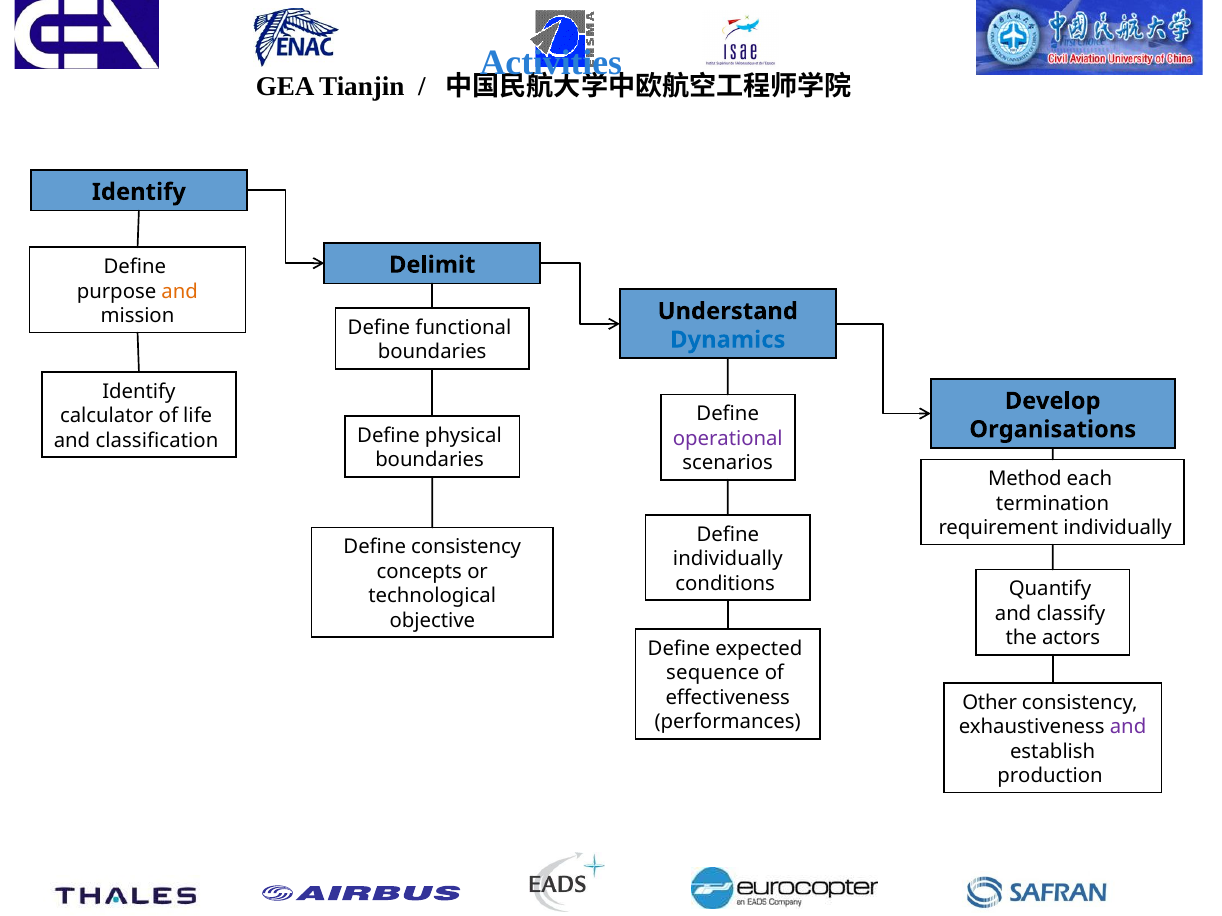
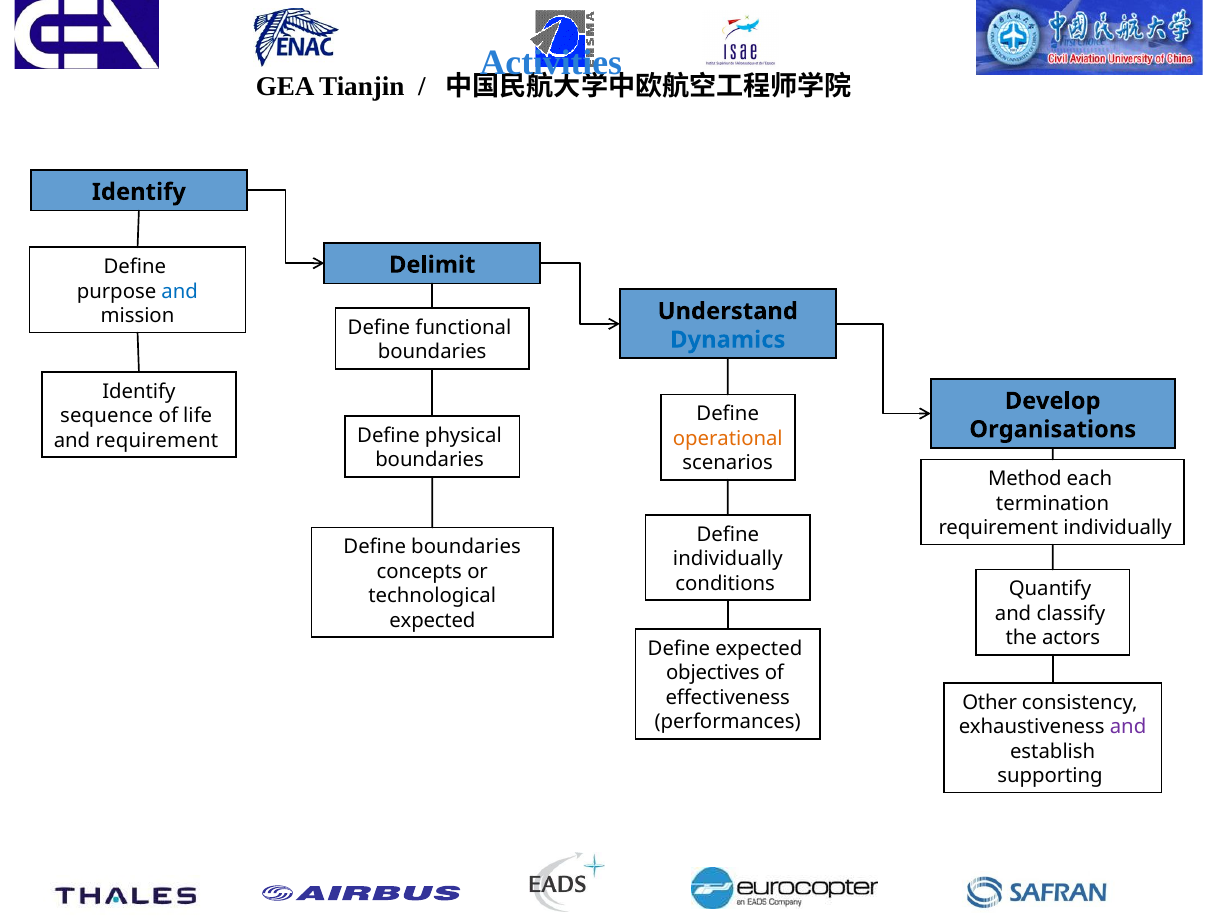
and colour: orange -> blue (180, 292)
calculator: calculator -> sequence (107, 416)
operational colour: purple -> orange (728, 439)
and classification: classification -> requirement (157, 441)
Define consistency: consistency -> boundaries (466, 547)
objective: objective -> expected (432, 621)
sequence: sequence -> objectives (713, 673)
production: production -> supporting (1050, 776)
